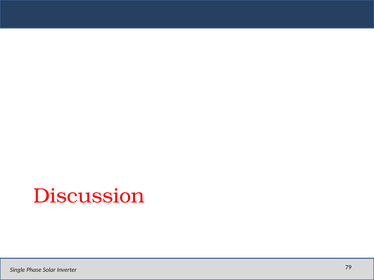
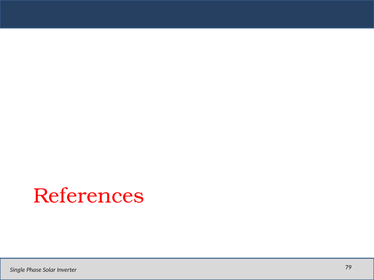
Discussion: Discussion -> References (89, 196)
